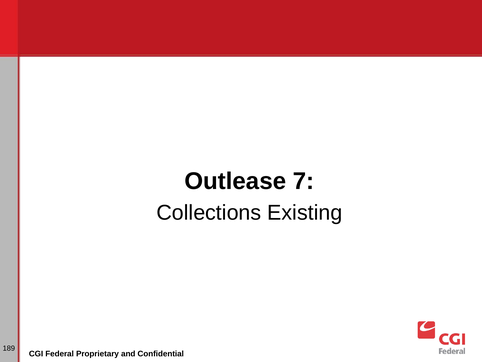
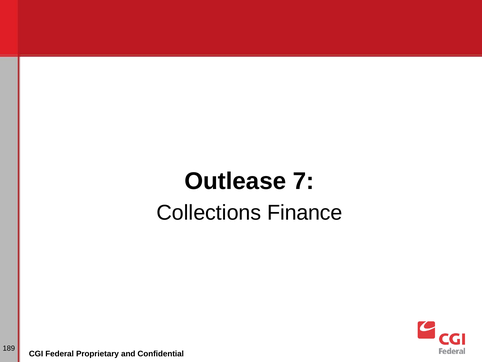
Existing: Existing -> Finance (305, 212)
